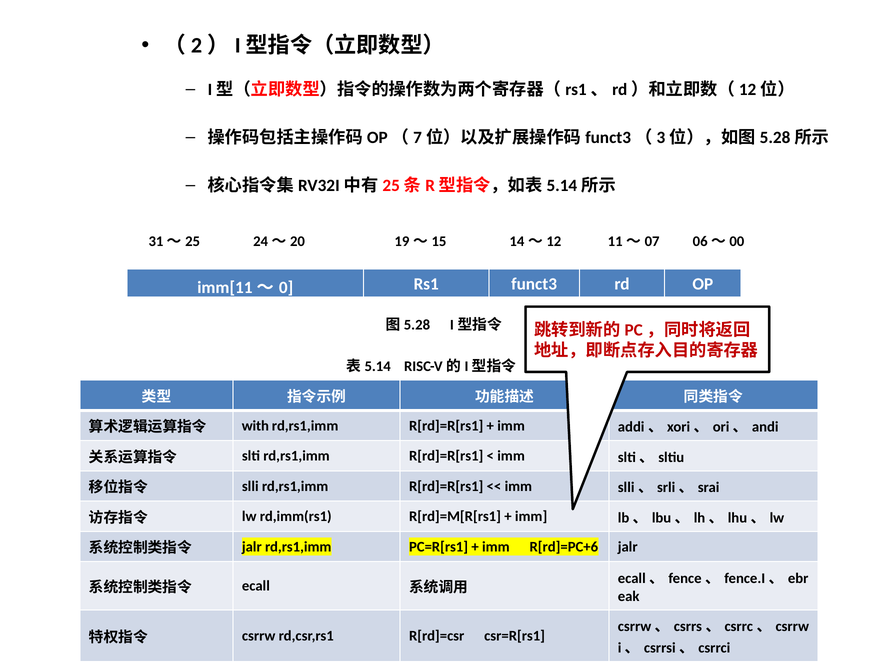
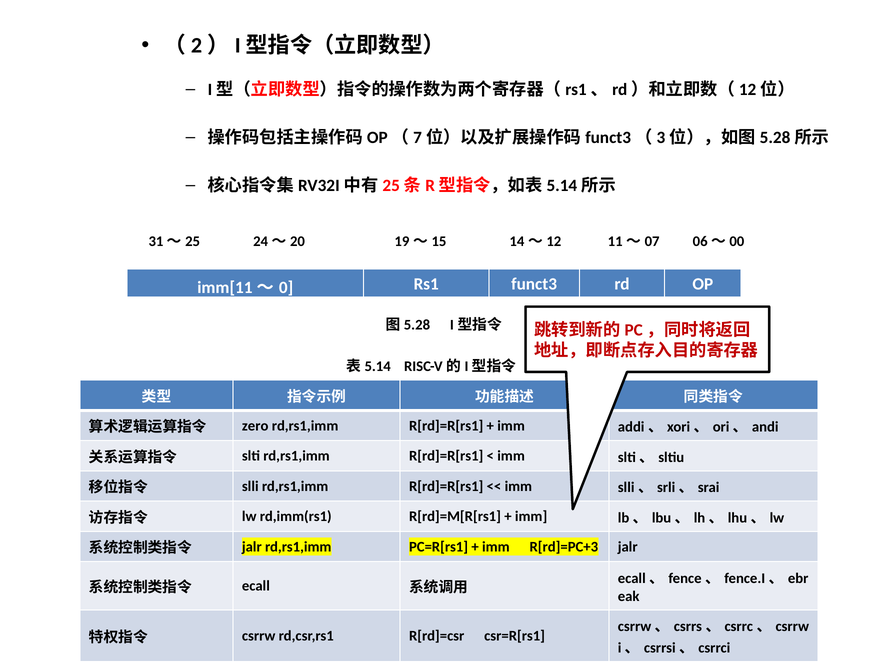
with: with -> zero (255, 426)
R[rd]=PC+6: R[rd]=PC+6 -> R[rd]=PC+3 (564, 547)
